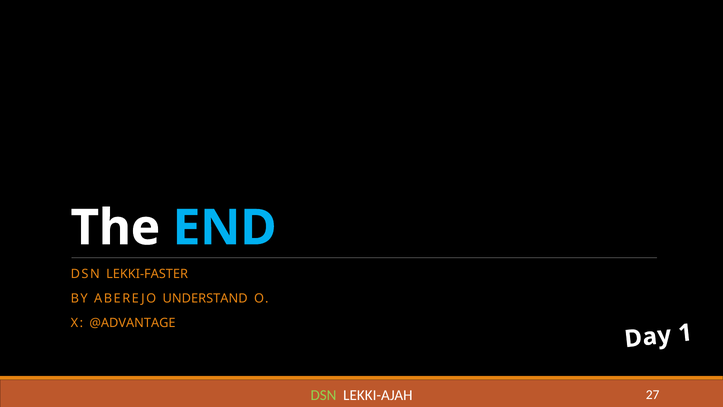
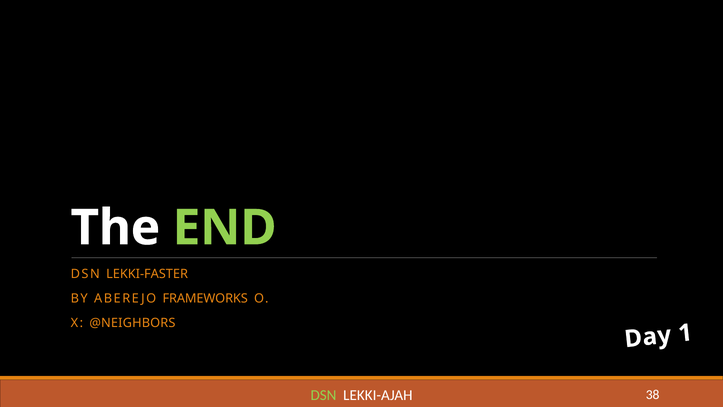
END colour: light blue -> light green (225, 228)
UNDERSTAND: UNDERSTAND -> FRAMEWORKS (205, 298)
@ADVANTAGE: @ADVANTAGE -> @NEIGHBORS (132, 323)
27: 27 -> 38 (653, 395)
